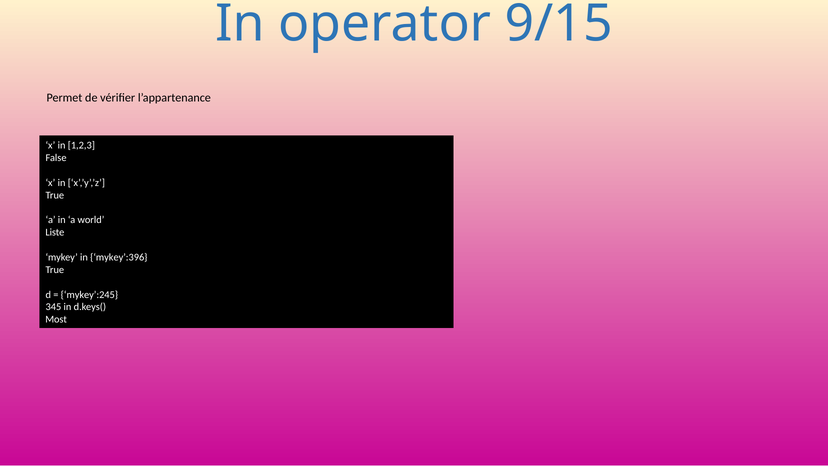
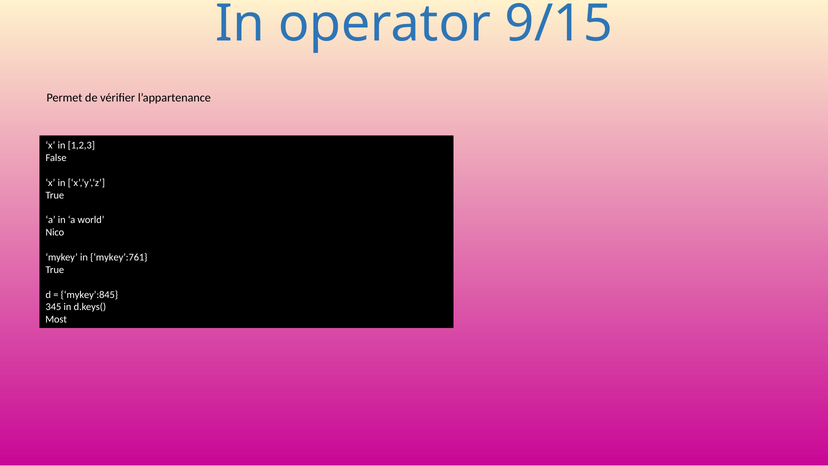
Liste: Liste -> Nico (55, 232)
mykey’:396: mykey’:396 -> mykey’:761 (119, 257)
mykey’:245: mykey’:245 -> mykey’:845 (89, 294)
